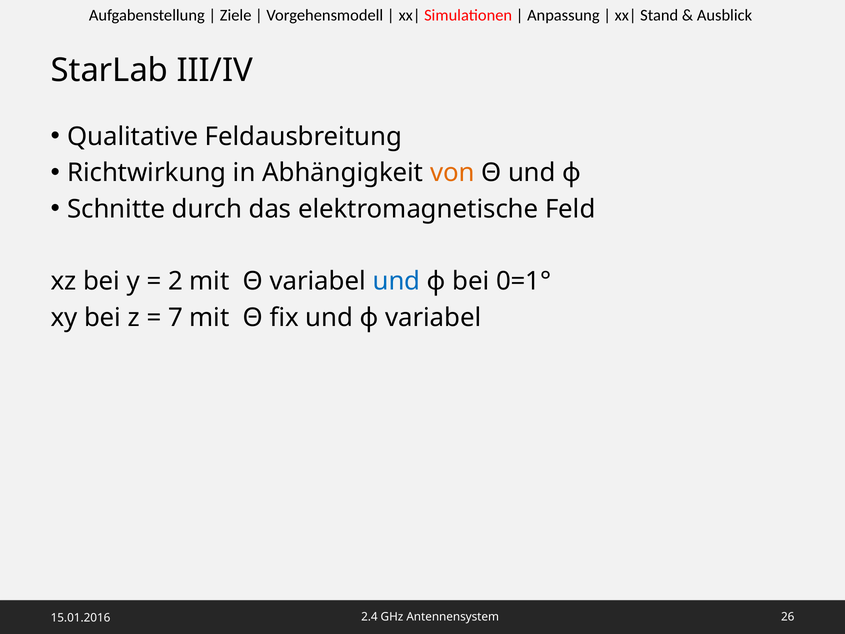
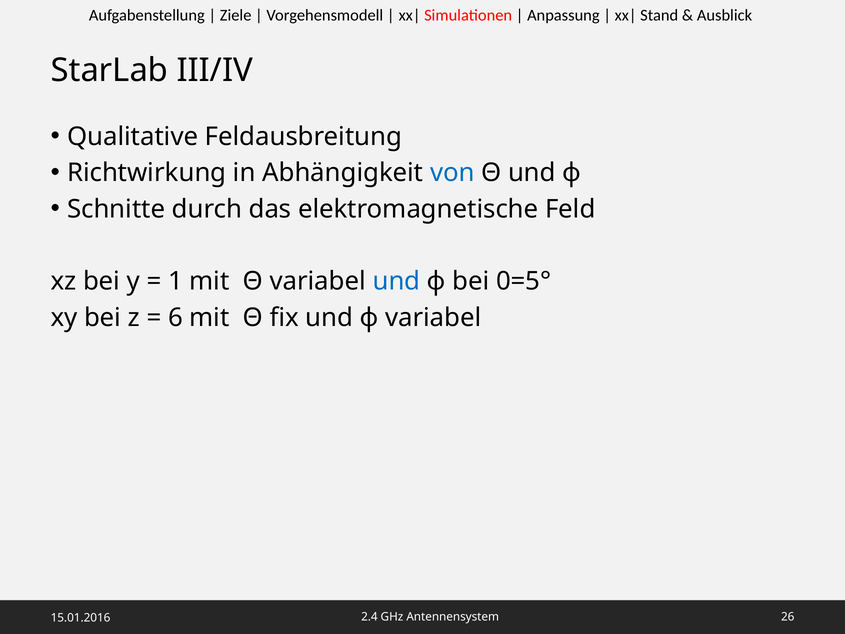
von colour: orange -> blue (452, 173)
2: 2 -> 1 (175, 281)
0=1°: 0=1° -> 0=5° (524, 281)
7: 7 -> 6 (175, 317)
